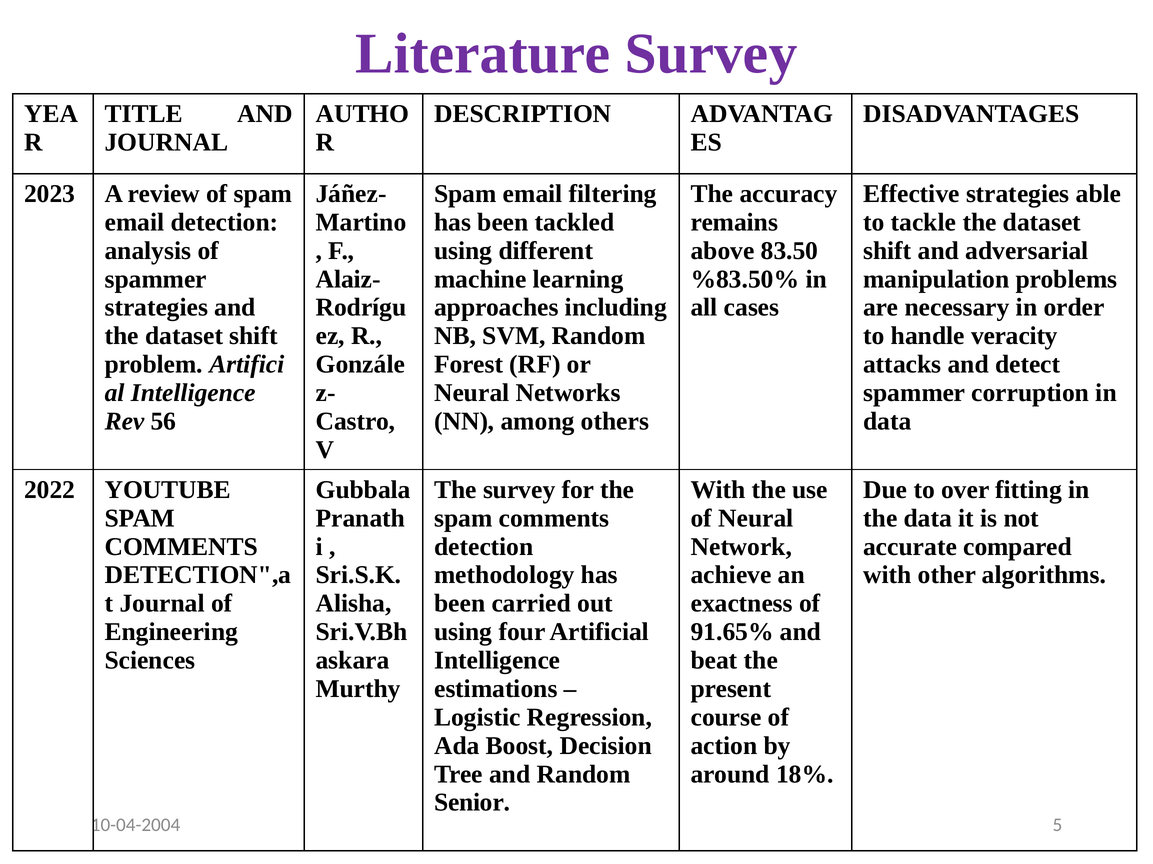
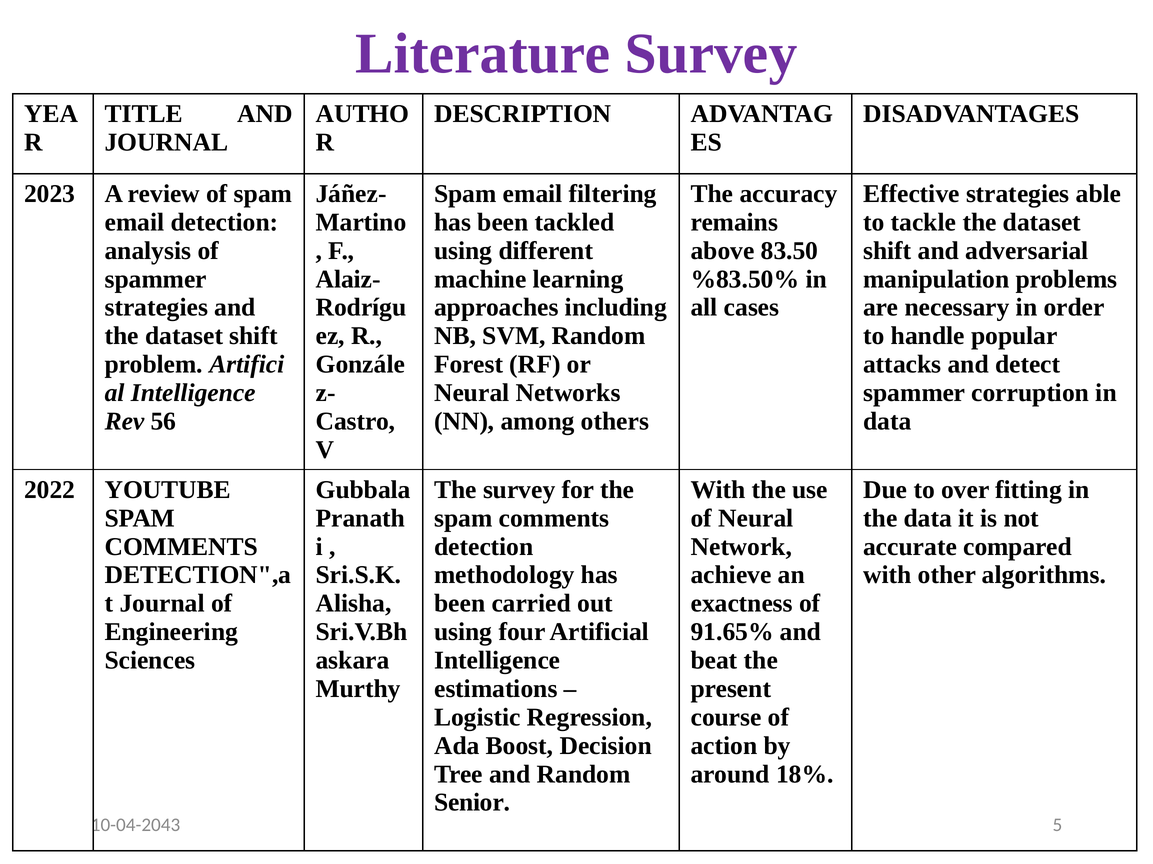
veracity: veracity -> popular (1014, 336)
10-04-2004: 10-04-2004 -> 10-04-2043 (136, 826)
